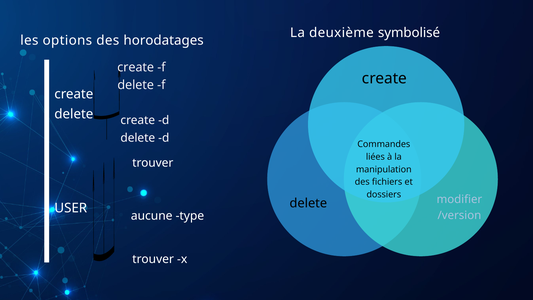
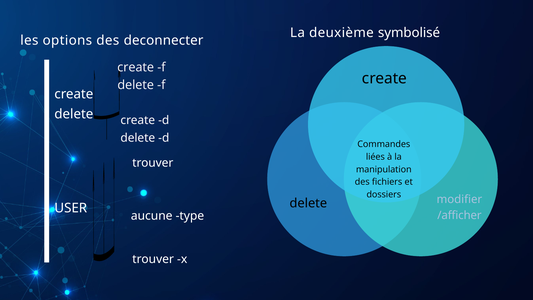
horodatages: horodatages -> deconnecter (164, 41)
/version: /version -> /afficher (459, 215)
